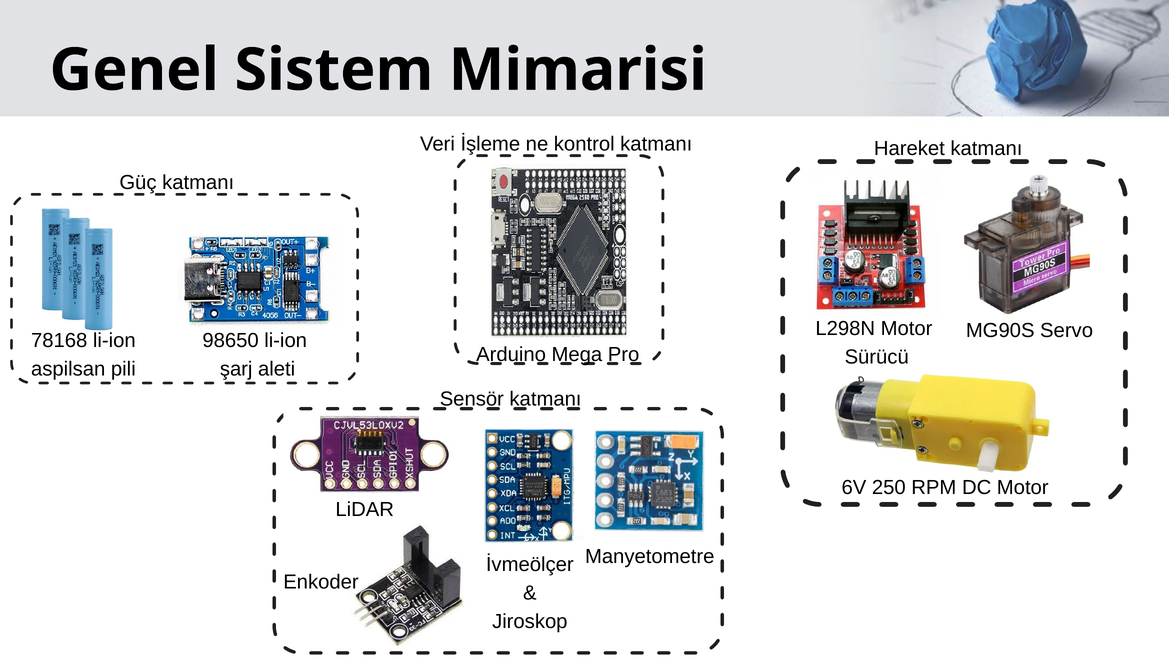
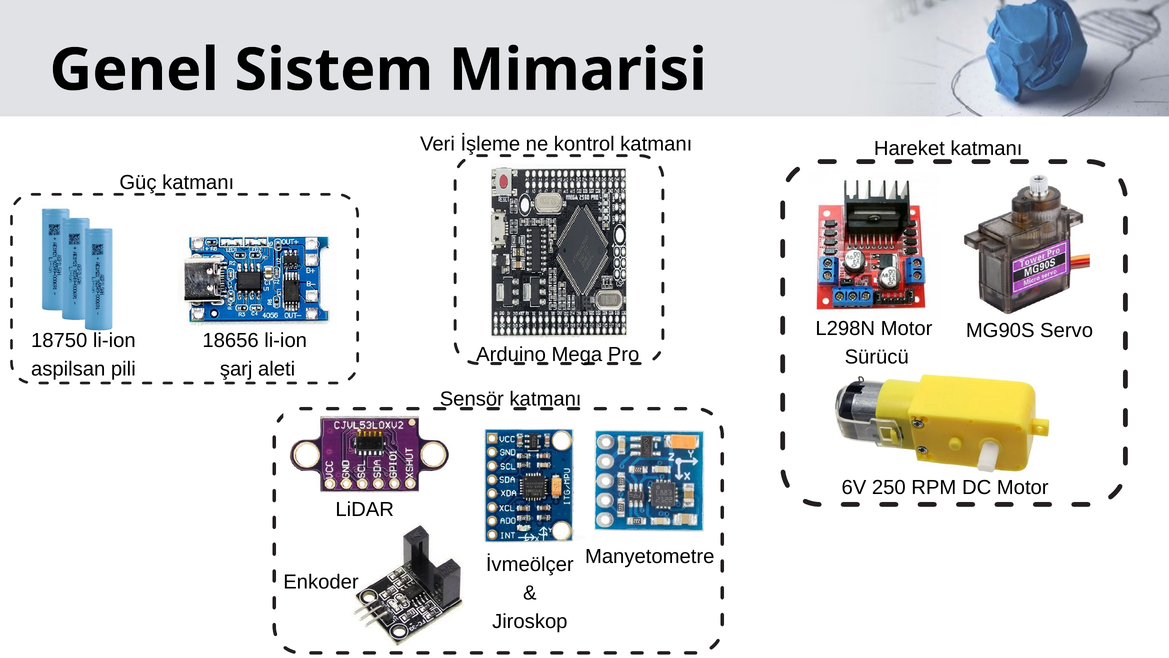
78168: 78168 -> 18750 (59, 340)
98650: 98650 -> 18656 (231, 340)
